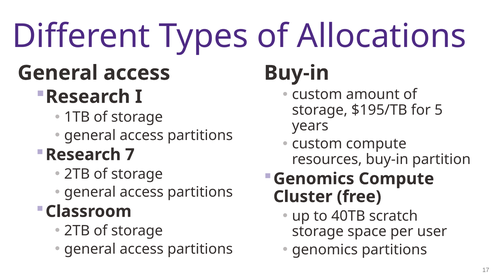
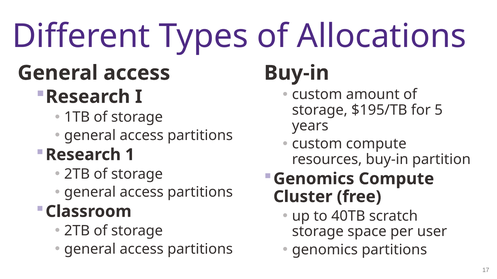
7: 7 -> 1 (130, 155)
